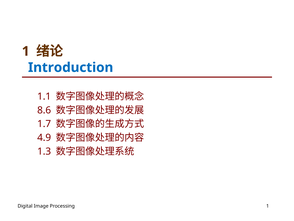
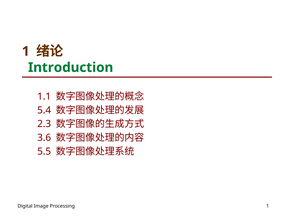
Introduction colour: blue -> green (71, 67)
8.6: 8.6 -> 5.4 (44, 110)
1.7: 1.7 -> 2.3 (44, 124)
4.9: 4.9 -> 3.6 (44, 137)
1.3: 1.3 -> 5.5 (44, 151)
